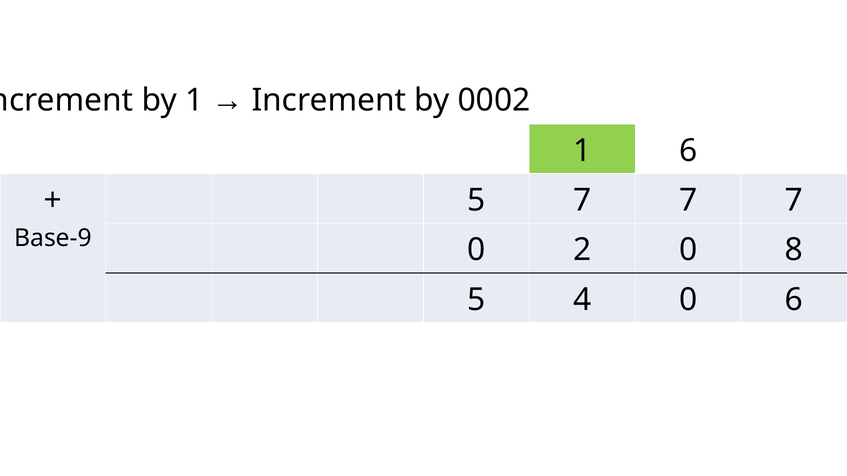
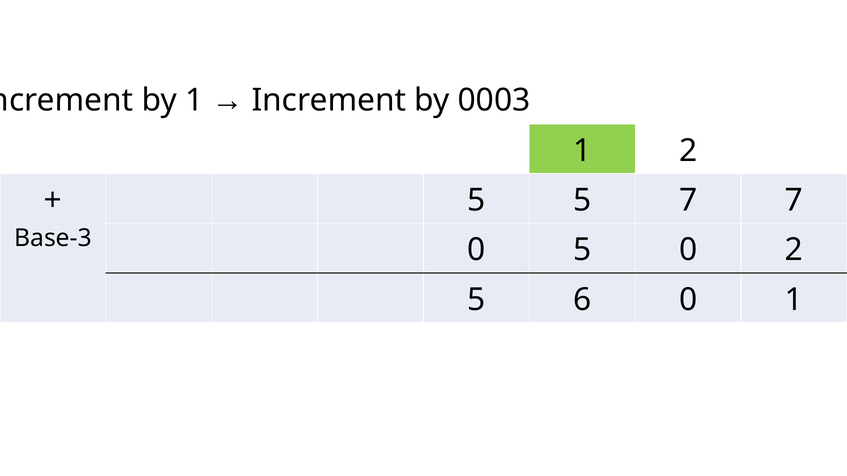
0002: 0002 -> 0003 (494, 100)
1 6: 6 -> 2 (688, 151)
5 7: 7 -> 5 (582, 200)
Base-9: Base-9 -> Base-3 (53, 238)
0 2: 2 -> 5 (582, 250)
0 8: 8 -> 2 (794, 250)
4: 4 -> 6 (582, 300)
0 6: 6 -> 1 (794, 300)
